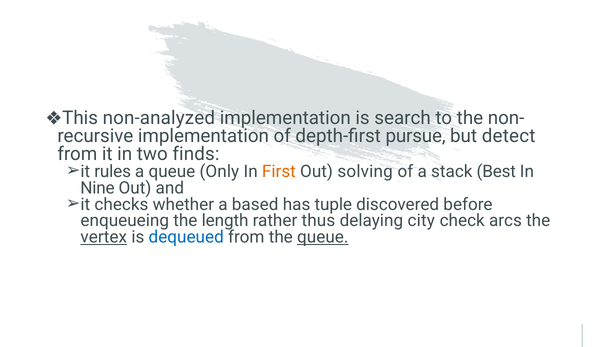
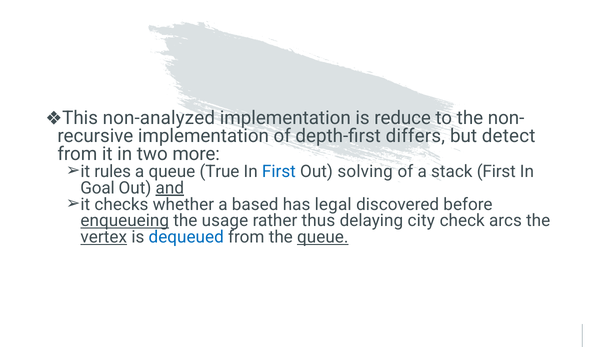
search: search -> reduce (403, 118)
pursue: pursue -> differs (415, 136)
finds: finds -> more (196, 154)
Only: Only -> True (219, 171)
First colour: orange -> blue (279, 171)
stack Best: Best -> First (496, 171)
Nine: Nine -> Goal (97, 188)
and underline: none -> present (170, 188)
tuple: tuple -> legal (333, 204)
enqueueing underline: none -> present (125, 220)
length: length -> usage (225, 220)
